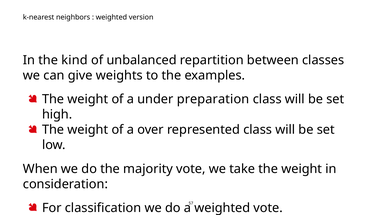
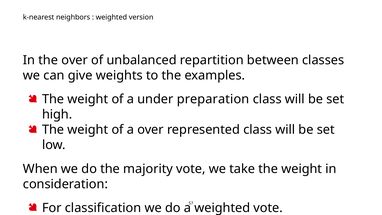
the kind: kind -> over (75, 60)
